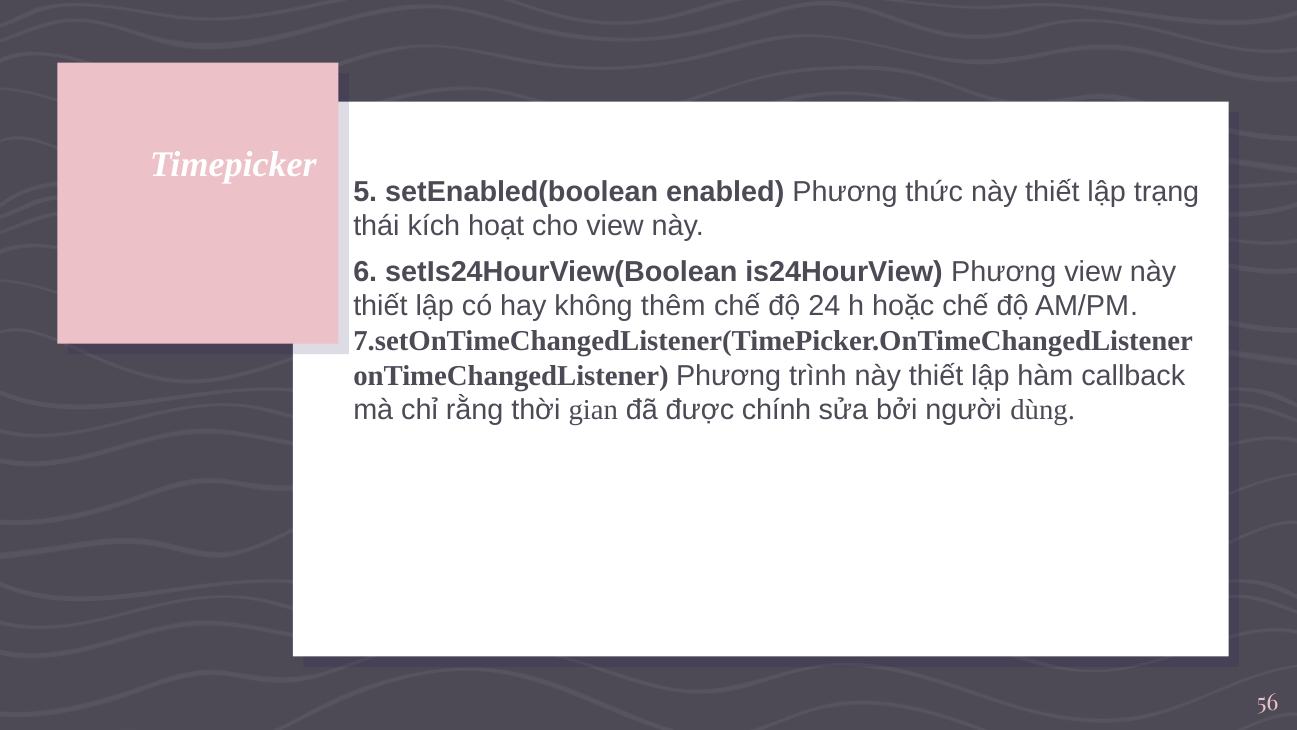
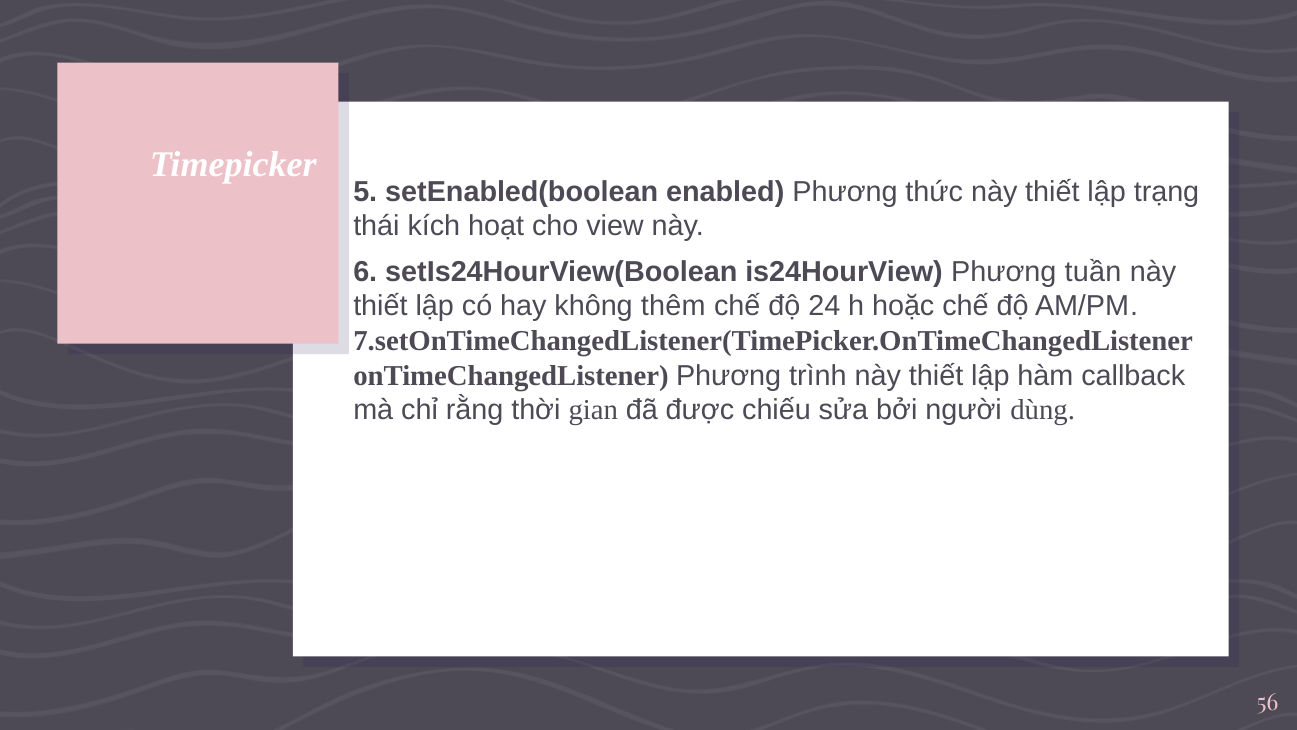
Phương view: view -> tuần (1093, 272)
chính: chính -> chiếu (776, 410)
